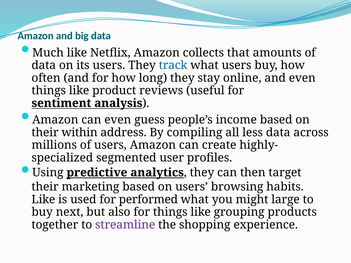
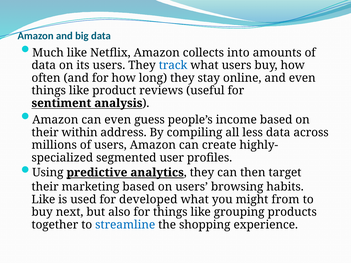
that: that -> into (238, 53)
performed: performed -> developed (148, 200)
large: large -> from (285, 200)
streamline colour: purple -> blue (125, 225)
